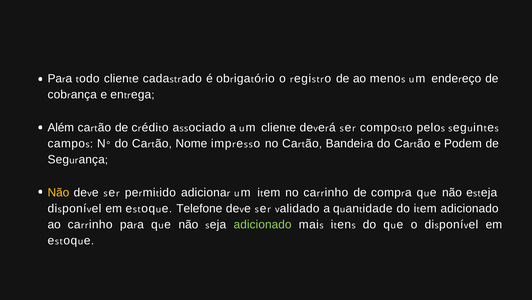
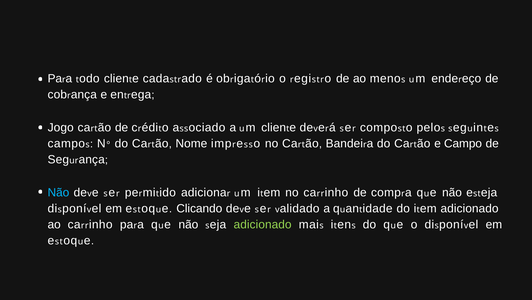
Além: Além -> Jogo (61, 127)
e Podem: Podem -> Campo (463, 143)
Não colour: yellow -> light blue (58, 192)
Telefone: Telefone -> Clicando (199, 208)
